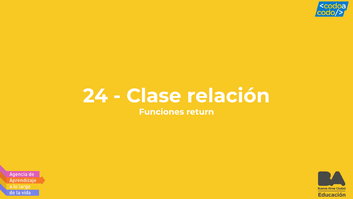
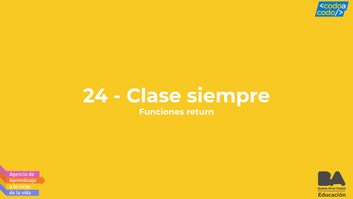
relación: relación -> siempre (228, 96)
